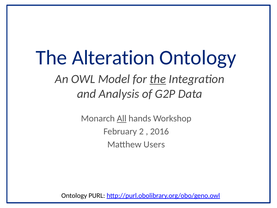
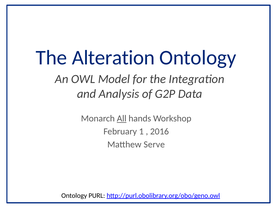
the underline: present -> none (158, 79)
2: 2 -> 1 (141, 131)
Users: Users -> Serve (154, 144)
